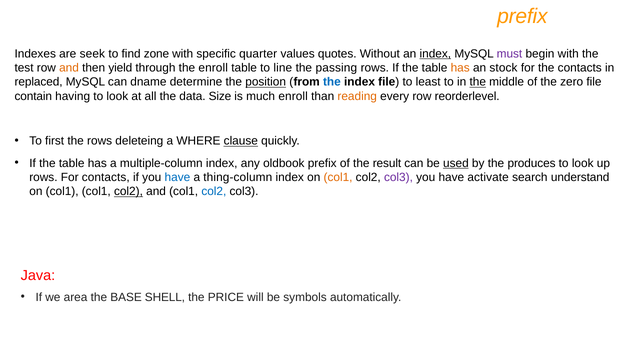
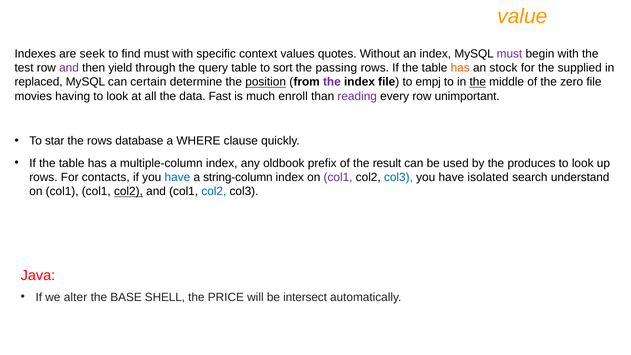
prefix: prefix -> value (522, 16)
find zone: zone -> must (156, 54)
quarter: quarter -> context (258, 54)
index underline: present -> none (435, 54)
and colour: orange -> purple (69, 68)
the enroll: enroll -> query (213, 68)
line: line -> sort (283, 68)
the contacts: contacts -> supplied (580, 68)
dname: dname -> certain (148, 82)
the colour: blue -> purple (332, 82)
least: least -> empj (428, 82)
contain: contain -> movies (33, 96)
Size: Size -> Fast (220, 96)
reading colour: orange -> purple (357, 96)
reorderlevel: reorderlevel -> unimportant (467, 96)
first: first -> star (55, 141)
deleteing: deleteing -> database (139, 141)
clause underline: present -> none (241, 141)
used underline: present -> none (456, 163)
thing-column: thing-column -> string-column (238, 177)
col1 colour: orange -> purple (338, 177)
col3 colour: purple -> blue (398, 177)
activate: activate -> isolated (488, 177)
area: area -> alter (75, 297)
symbols: symbols -> intersect (305, 297)
